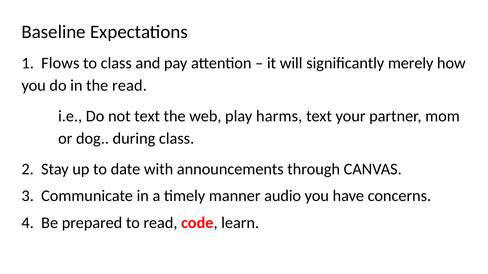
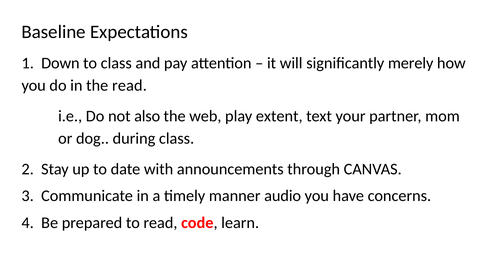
Flows: Flows -> Down (60, 63)
not text: text -> also (147, 116)
harms: harms -> extent (279, 116)
